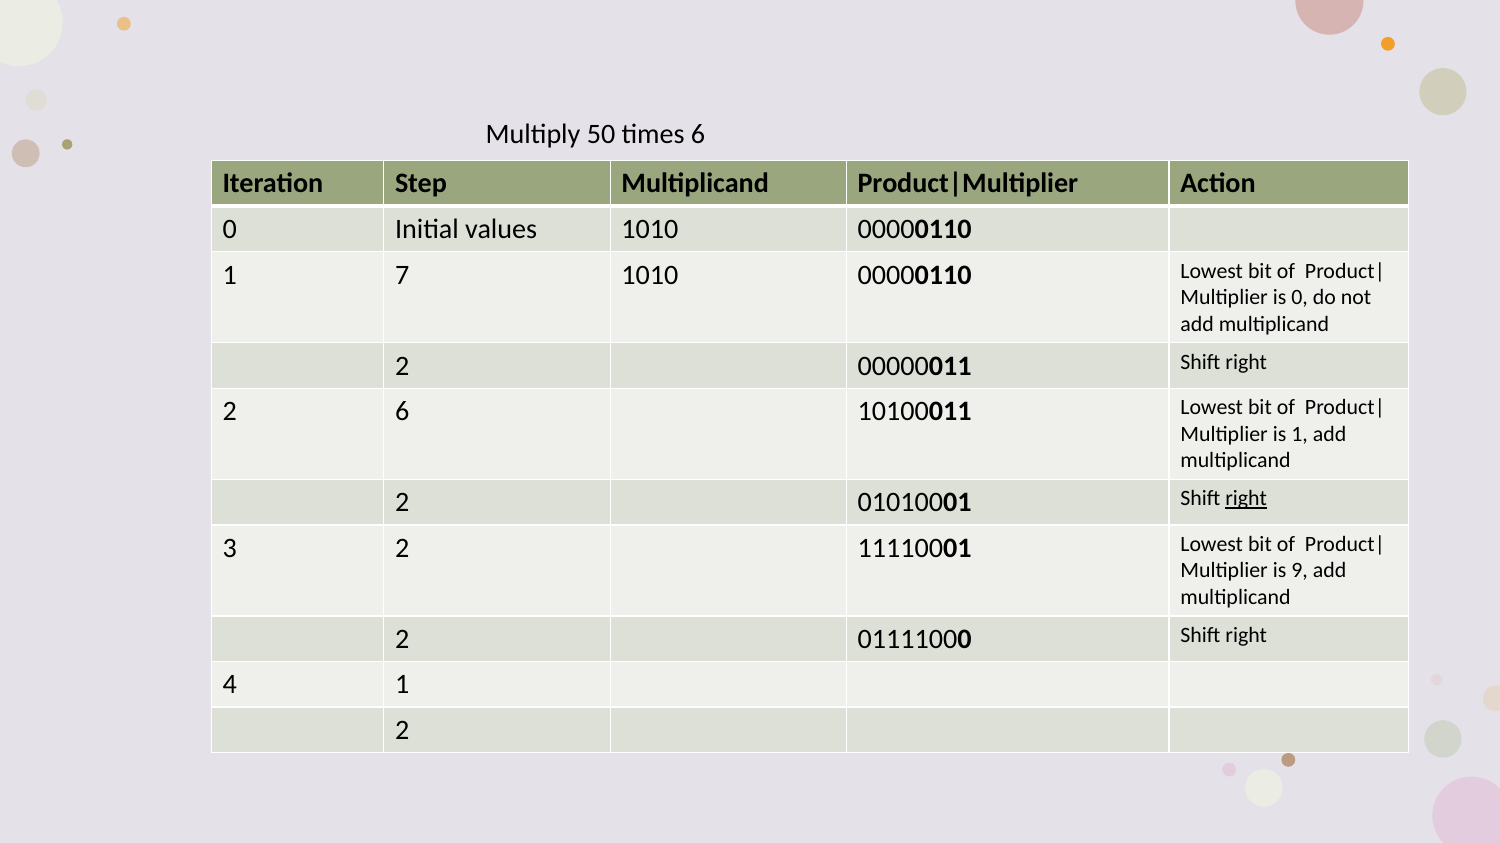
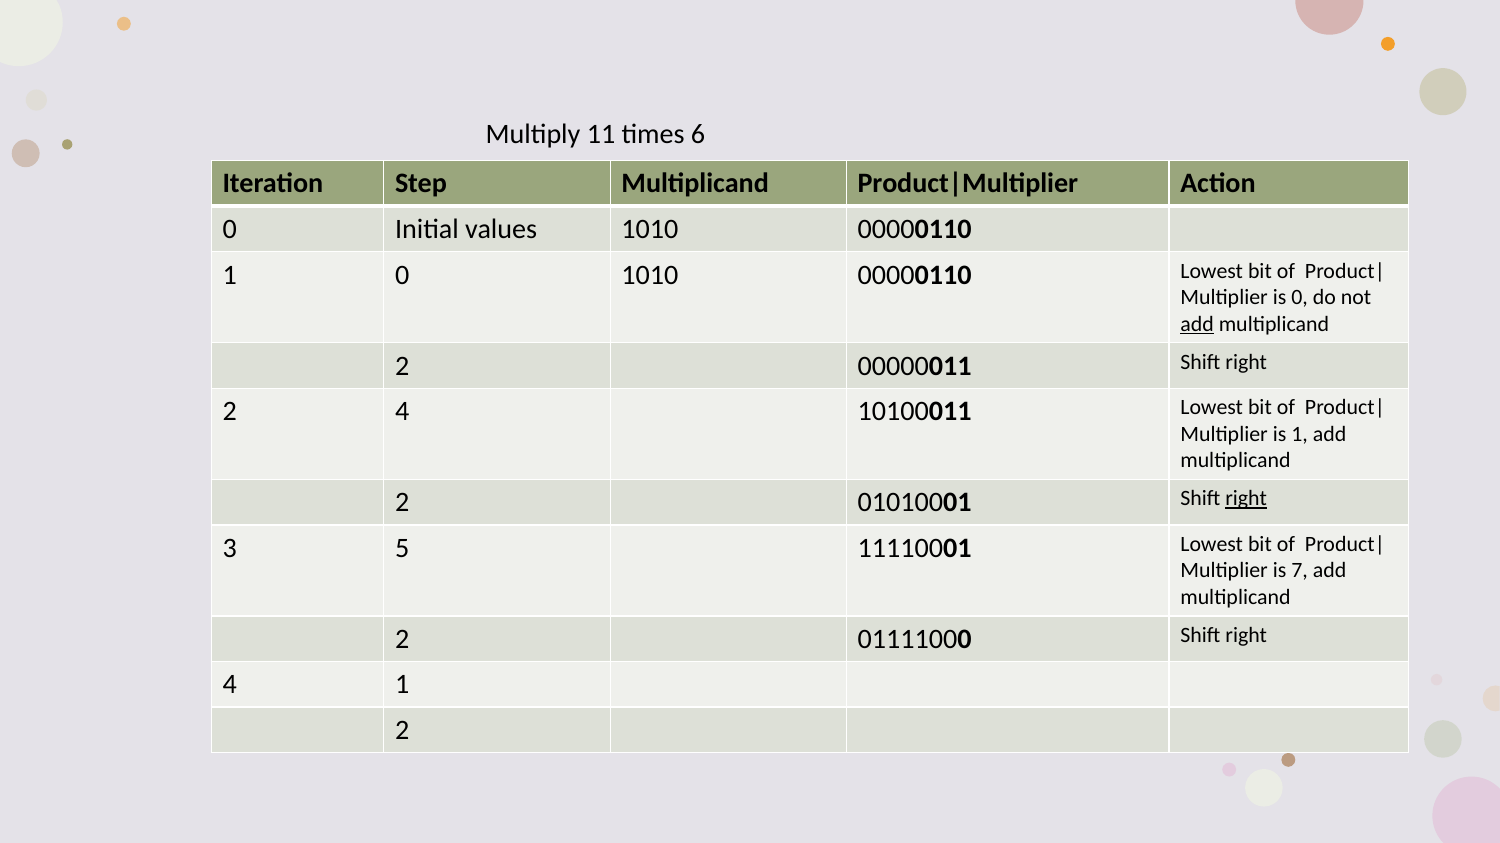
50: 50 -> 11 (601, 134)
1 7: 7 -> 0 (402, 275)
add underline: none -> present (1197, 324)
2 6: 6 -> 4 (402, 412)
3 2: 2 -> 5 (402, 549)
9: 9 -> 7 (1300, 571)
